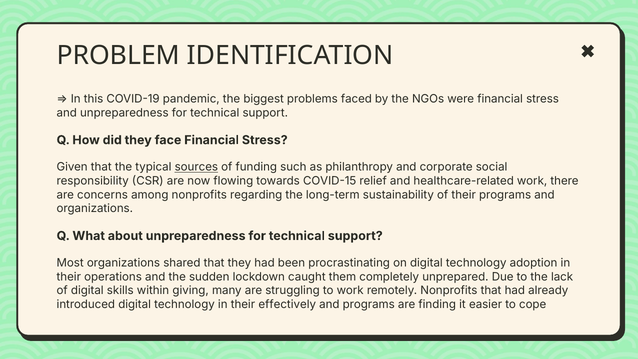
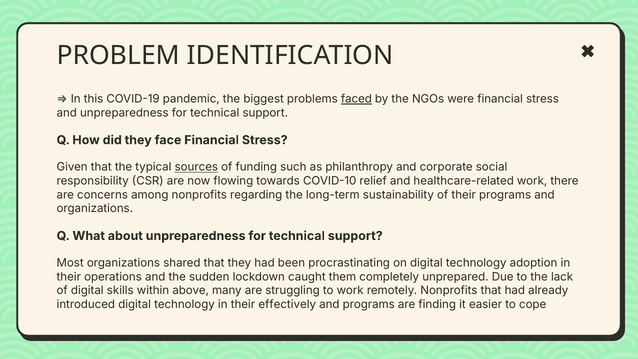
faced underline: none -> present (356, 99)
COVID-15: COVID-15 -> COVID-10 (330, 181)
giving: giving -> above (191, 291)
